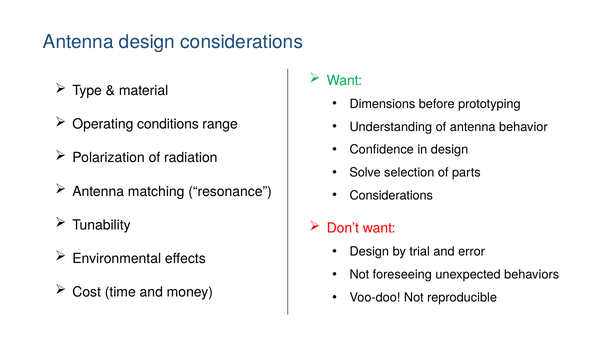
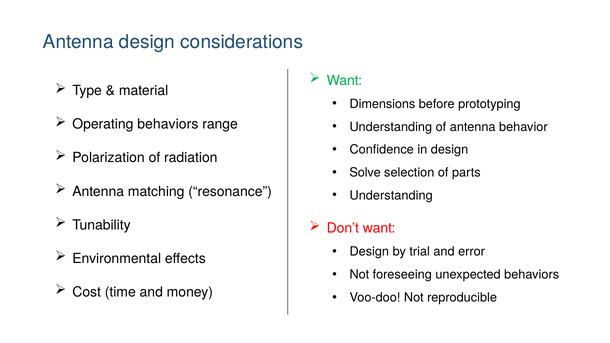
Operating conditions: conditions -> behaviors (168, 124)
Considerations: Considerations -> Understanding (391, 195)
